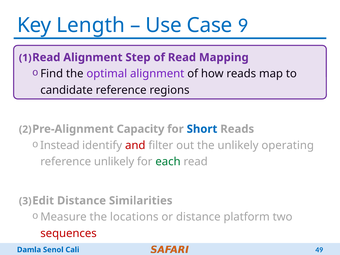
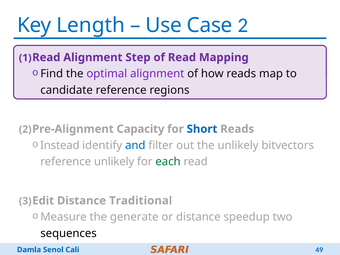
9: 9 -> 2 (243, 25)
and colour: red -> blue (135, 145)
operating: operating -> bitvectors (288, 145)
Similarities: Similarities -> Traditional (141, 201)
locations: locations -> generate (134, 217)
platform: platform -> speedup (247, 217)
sequences colour: red -> black (69, 233)
